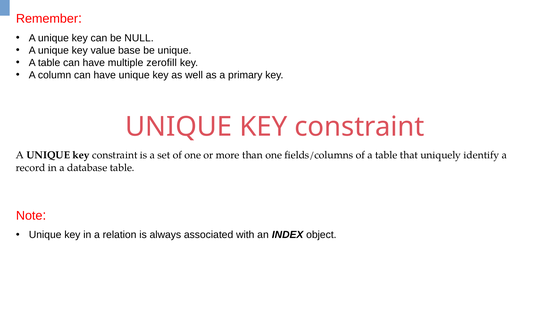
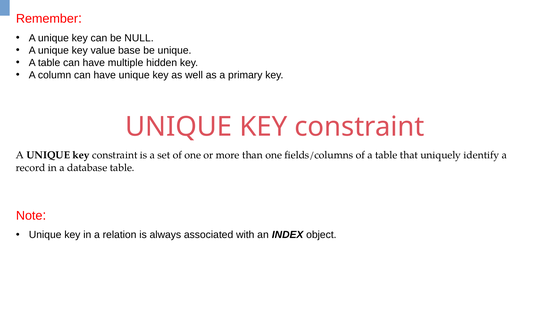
zerofill: zerofill -> hidden (162, 63)
